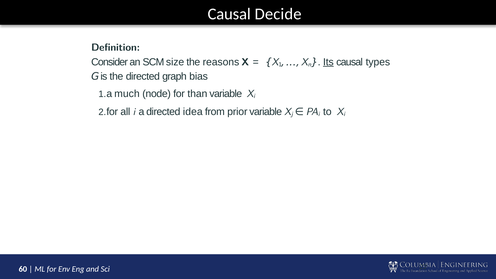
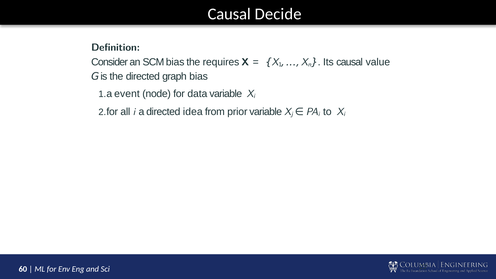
SCM size: size -> bias (175, 62)
reasons: reasons -> requires (221, 62)
Its underline: present -> none (328, 62)
types: types -> value (378, 62)
much: much -> event (127, 94)
than: than -> data (197, 94)
